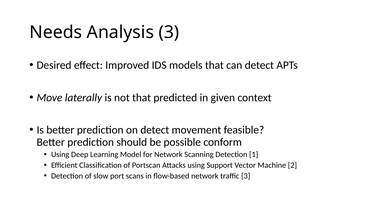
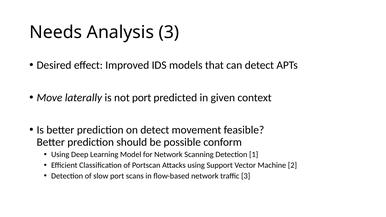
not that: that -> port (142, 98)
